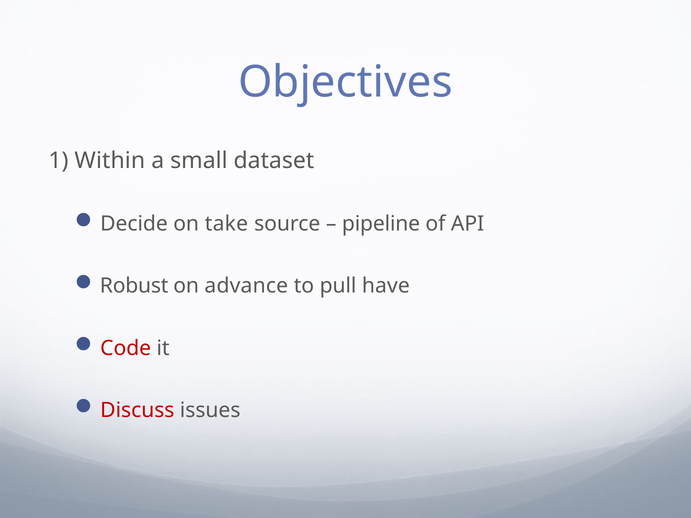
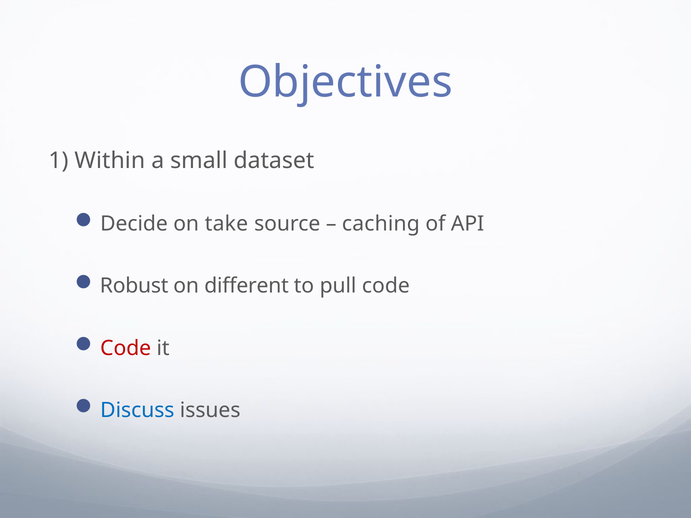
pipeline: pipeline -> caching (381, 224)
advance: advance -> different (247, 286)
pull have: have -> code (386, 286)
Discuss colour: red -> blue (137, 410)
